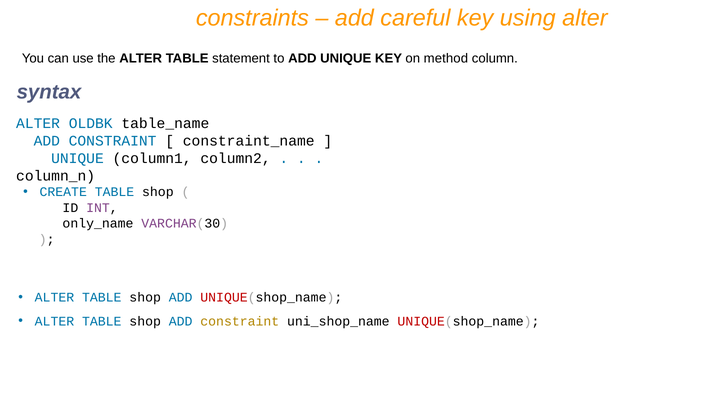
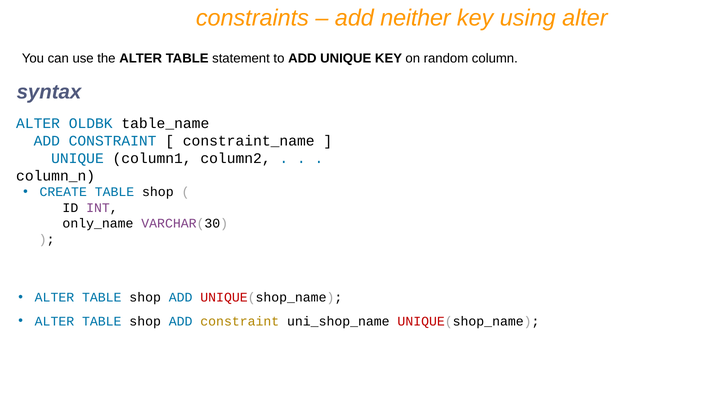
careful: careful -> neither (415, 18)
method: method -> random (446, 58)
